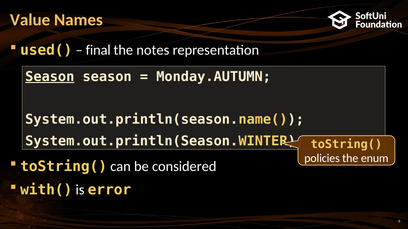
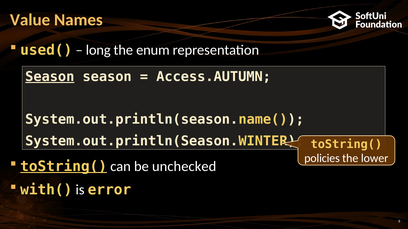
final: final -> long (98, 50)
notes: notes -> enum (153, 50)
Monday.AUTUMN: Monday.AUTUMN -> Access.AUTUMN (214, 77)
enum: enum -> lower (375, 159)
toString( underline: none -> present (64, 167)
considered: considered -> unchecked (184, 167)
